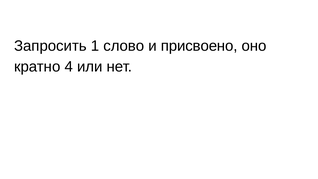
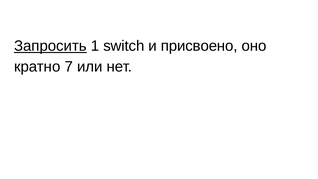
Запросить underline: none -> present (50, 46)
слово: слово -> switch (124, 46)
4: 4 -> 7 (69, 67)
